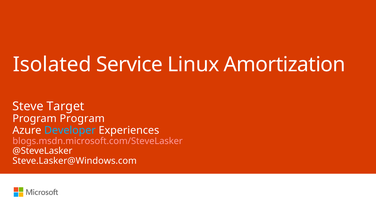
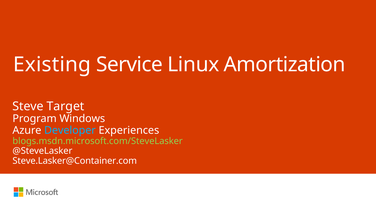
Isolated: Isolated -> Existing (52, 65)
Program Program: Program -> Windows (82, 119)
blogs.msdn.microsoft.com/SteveLasker colour: pink -> light green (98, 141)
Steve.Lasker@Windows.com: Steve.Lasker@Windows.com -> Steve.Lasker@Container.com (75, 161)
